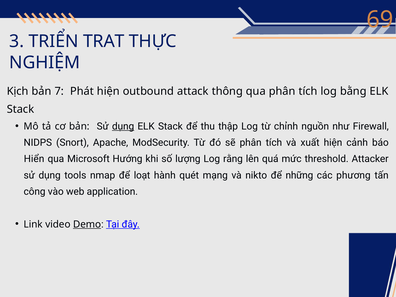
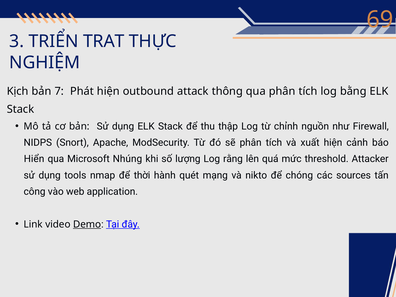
dụng underline: present -> none (123, 126)
Hướng: Hướng -> Nhúng (127, 159)
loạt: loạt -> thời (142, 175)
những: những -> chóng (299, 175)
phương: phương -> sources (354, 175)
